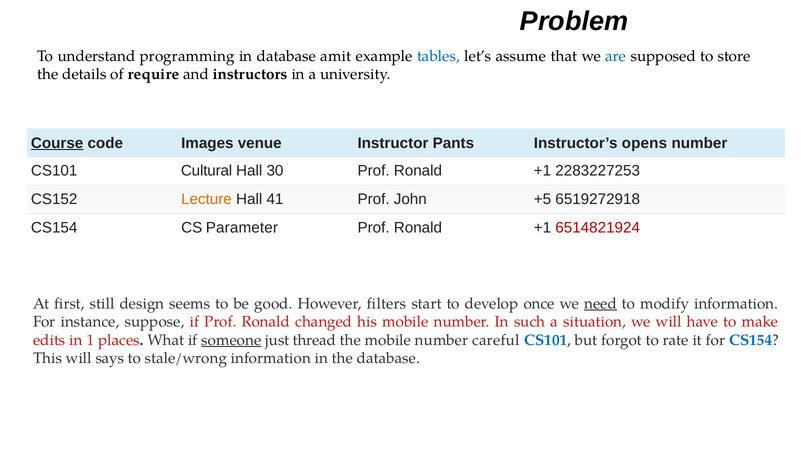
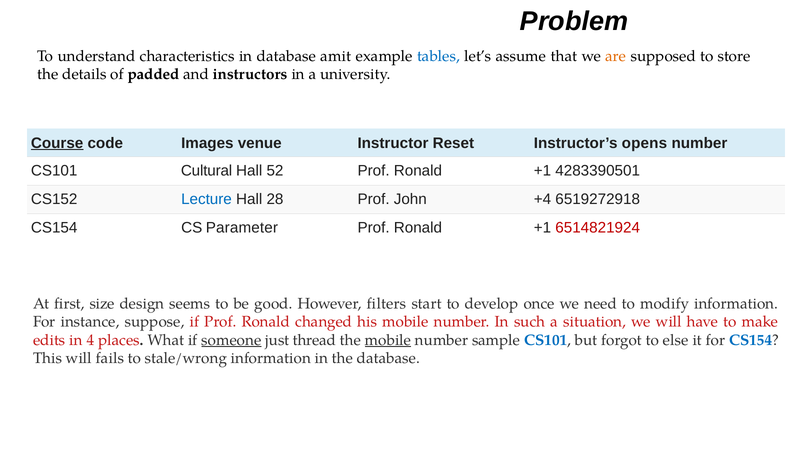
programming: programming -> characteristics (187, 56)
are colour: blue -> orange (616, 56)
require: require -> padded (154, 74)
Pants: Pants -> Reset (453, 143)
30: 30 -> 52 (275, 171)
2283227253: 2283227253 -> 4283390501 (598, 171)
Lecture colour: orange -> blue (206, 199)
41: 41 -> 28 (275, 199)
+5: +5 -> +4 (543, 199)
still: still -> size (102, 303)
need underline: present -> none (601, 303)
1: 1 -> 4 (90, 340)
mobile underline: none -> present (388, 340)
careful: careful -> sample (496, 340)
rate: rate -> else (676, 340)
says: says -> fails (110, 358)
